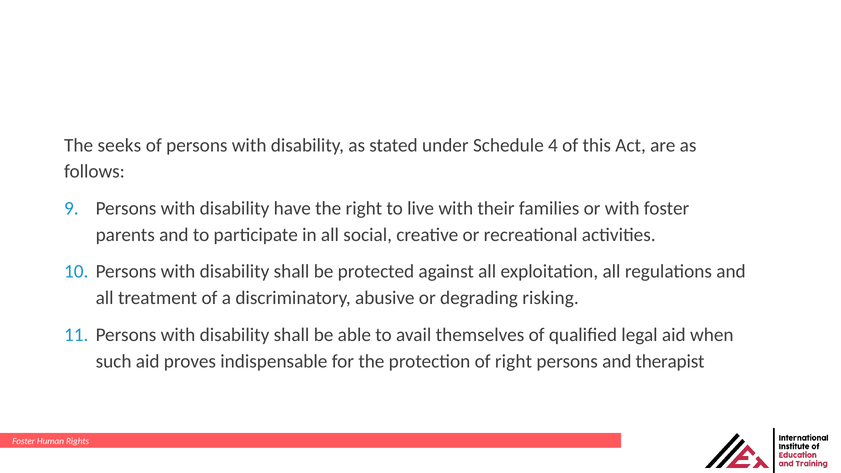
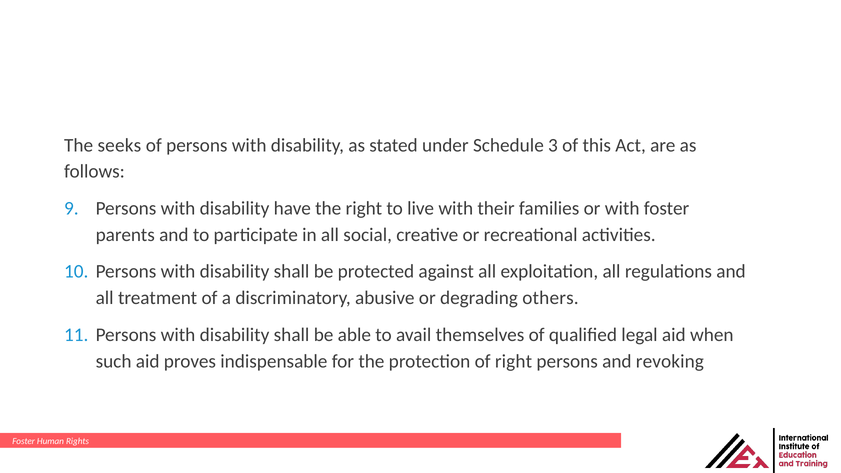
4: 4 -> 3 (553, 145)
risking: risking -> others (550, 298)
therapist: therapist -> revoking (670, 361)
